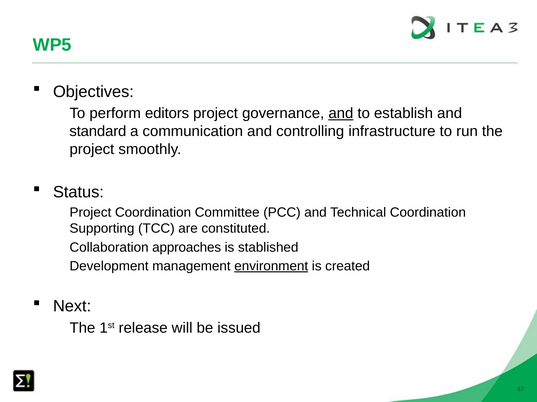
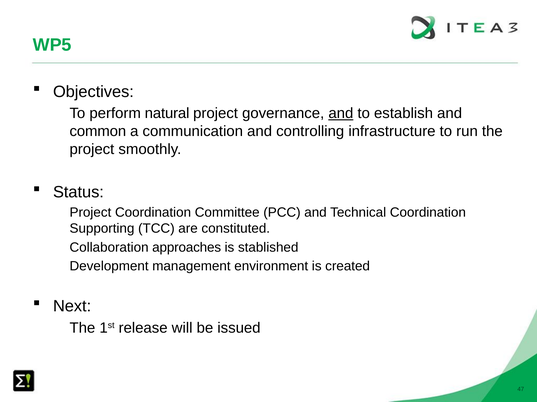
editors: editors -> natural (167, 114)
standard: standard -> common (98, 131)
environment underline: present -> none (271, 267)
